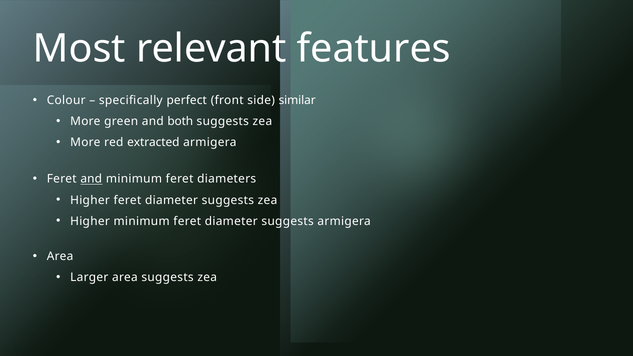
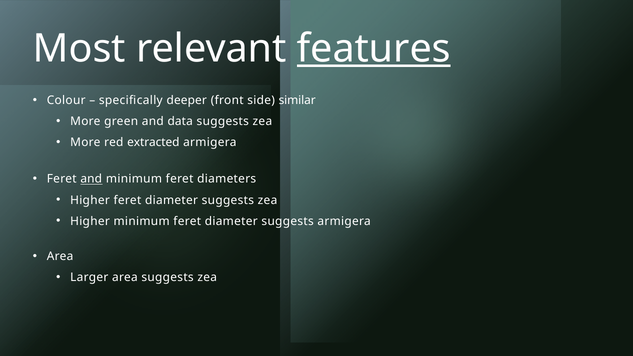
features underline: none -> present (374, 49)
perfect: perfect -> deeper (187, 100)
both: both -> data (180, 121)
